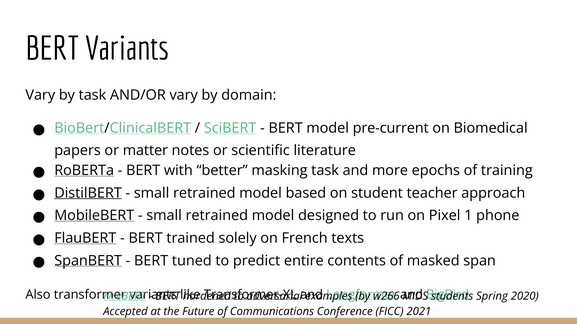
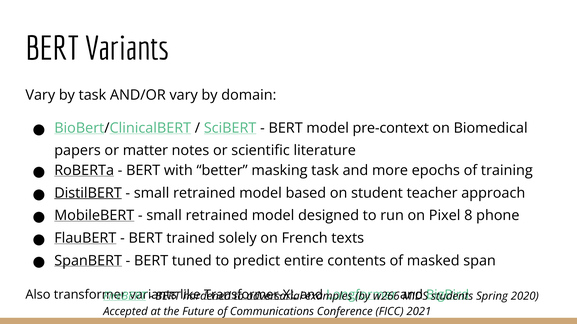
pre-current: pre-current -> pre-context (391, 128)
1: 1 -> 8 (468, 216)
